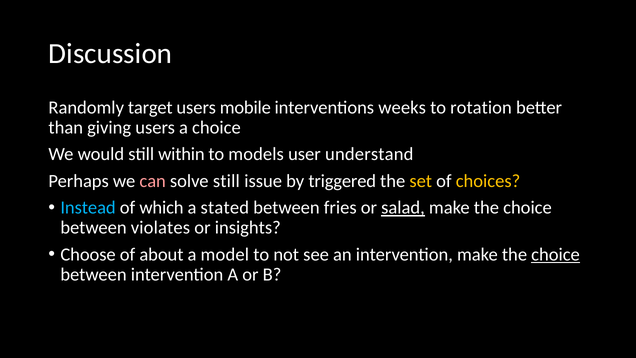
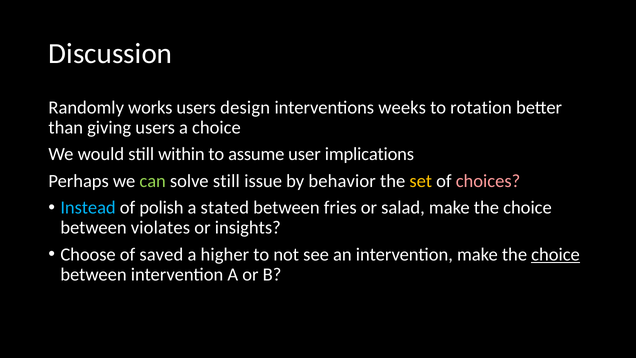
target: target -> works (150, 108)
mobile: mobile -> design (245, 108)
models: models -> assume (256, 154)
understand: understand -> implications (369, 154)
can colour: pink -> light green (153, 181)
triggered: triggered -> behavior (342, 181)
choices colour: yellow -> pink (488, 181)
which: which -> polish (161, 208)
salad underline: present -> none (403, 208)
about: about -> saved (161, 254)
model: model -> higher (225, 254)
